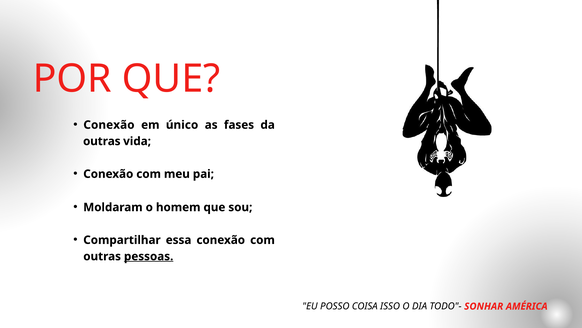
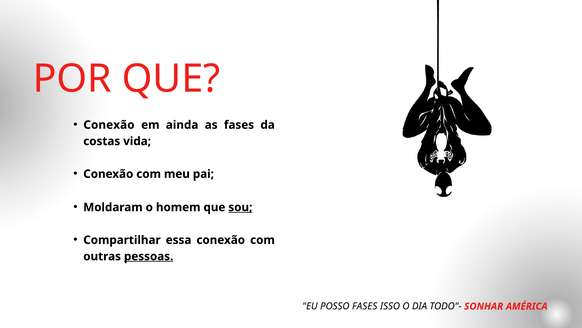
único: único -> ainda (182, 125)
outras: outras -> costas (102, 141)
sou underline: none -> present (240, 207)
POSSO COISA: COISA -> FASES (365, 306)
